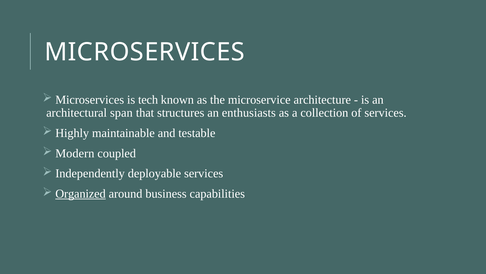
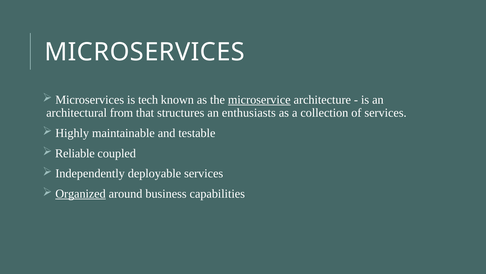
microservice underline: none -> present (259, 99)
span: span -> from (121, 113)
Modern: Modern -> Reliable (75, 153)
